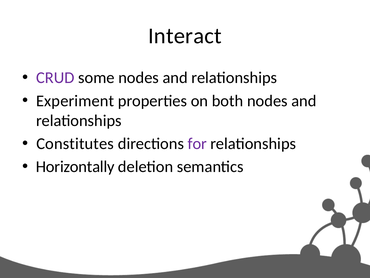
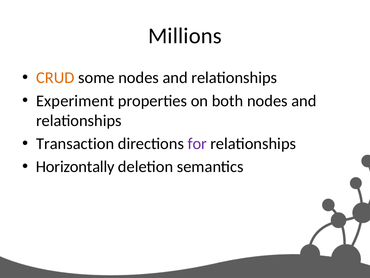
Interact: Interact -> Millions (185, 36)
CRUD colour: purple -> orange (55, 78)
Constitutes: Constitutes -> Transaction (75, 143)
